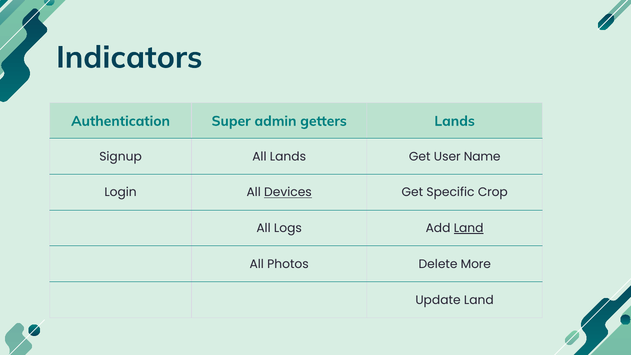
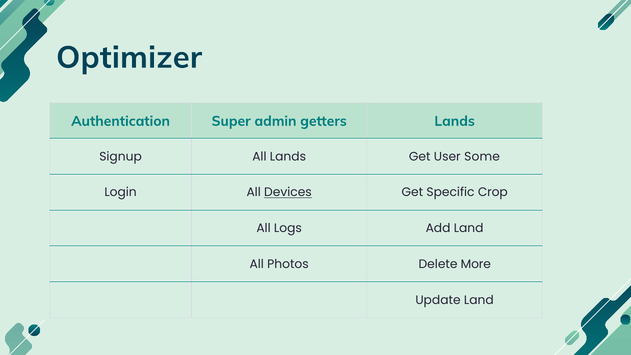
Indicators: Indicators -> Optimizer (129, 58)
Name: Name -> Some (482, 157)
Land underline: present -> none (469, 228)
